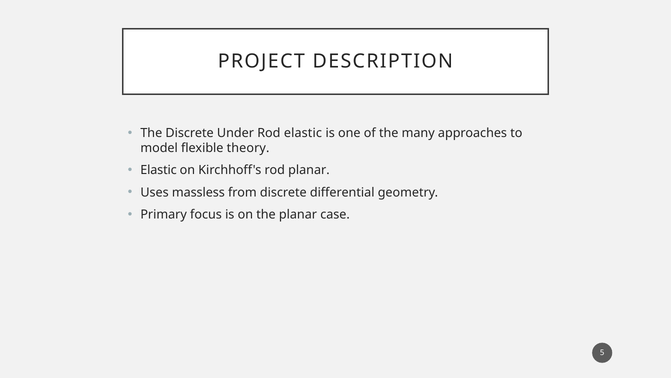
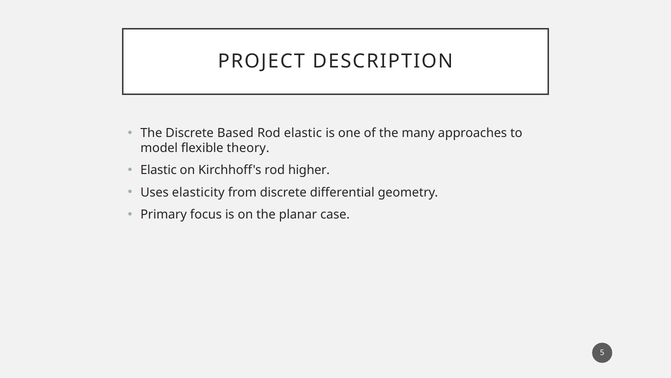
Under: Under -> Based (235, 133)
rod planar: planar -> higher (309, 170)
massless: massless -> elasticity (198, 192)
